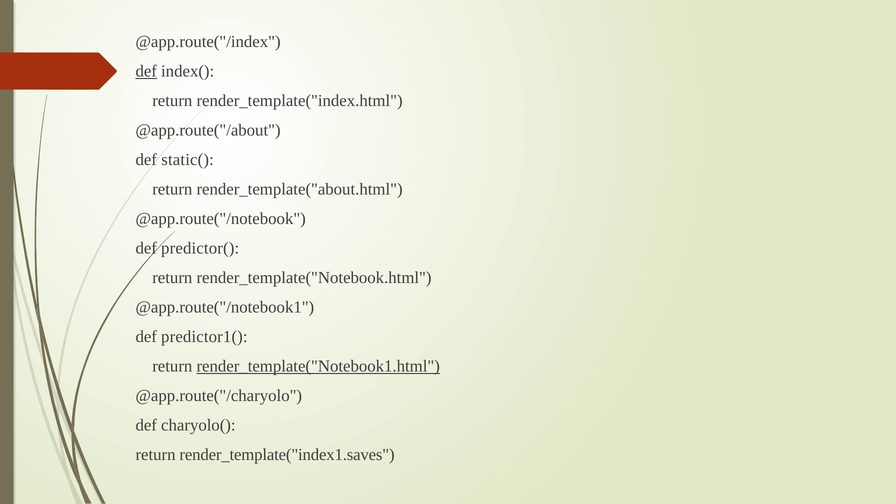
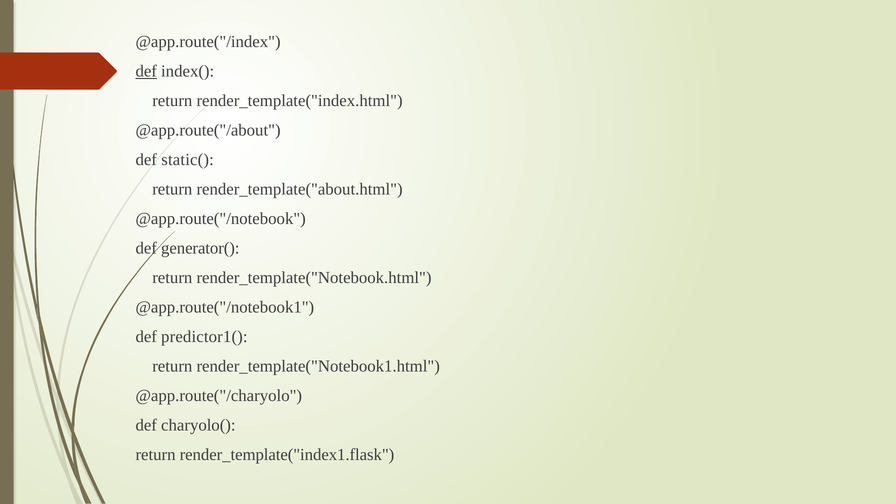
predictor(: predictor( -> generator( (200, 248)
render_template("Notebook1.html underline: present -> none (318, 366)
render_template("index1.saves: render_template("index1.saves -> render_template("index1.flask (287, 455)
